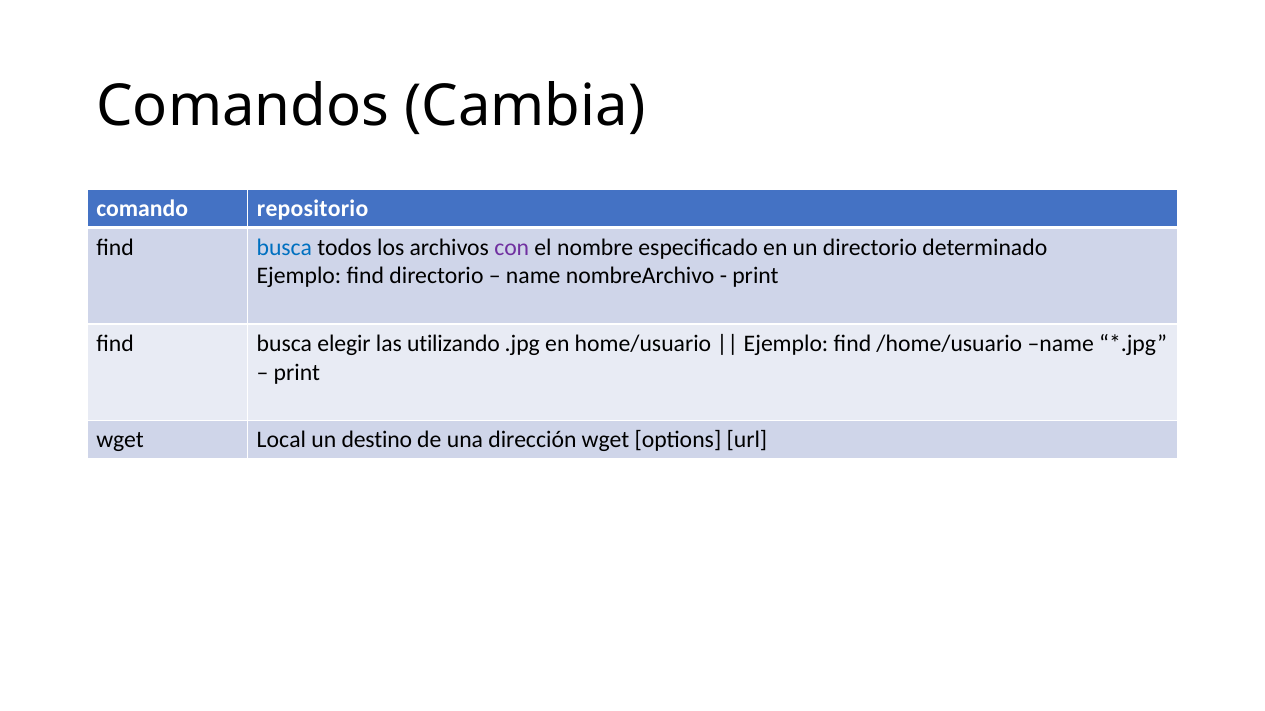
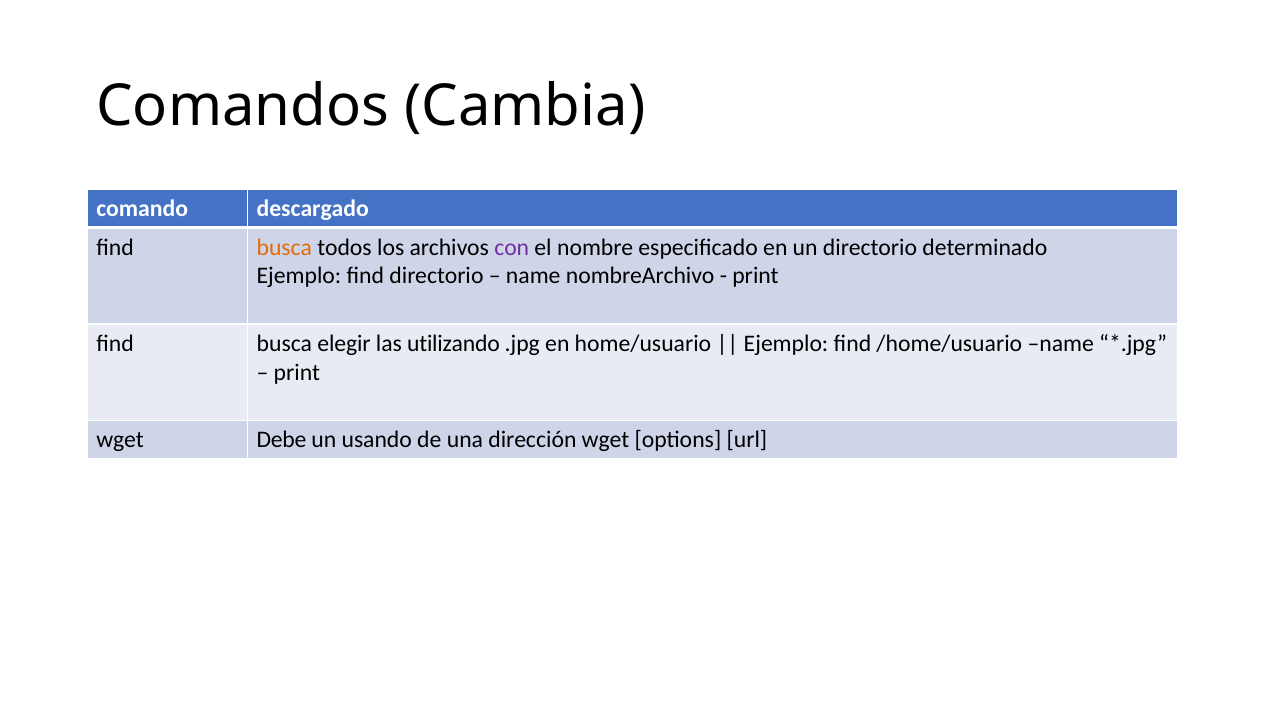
repositorio: repositorio -> descargado (313, 209)
busca colour: blue -> orange (284, 247)
Local: Local -> Debe (282, 440)
destino: destino -> usando (377, 440)
